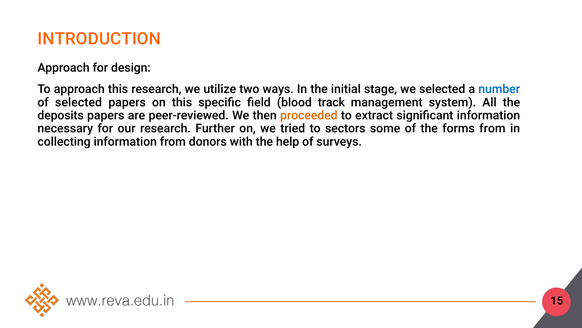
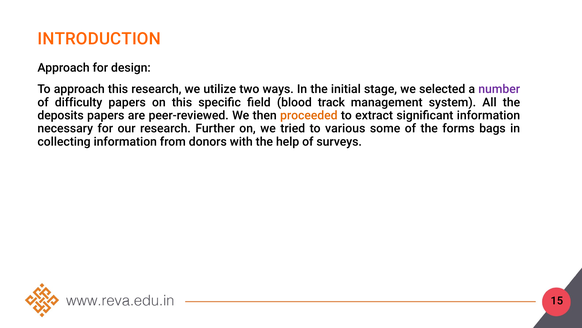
number colour: blue -> purple (499, 89)
of selected: selected -> difficulty (79, 102)
sectors: sectors -> various (345, 128)
forms from: from -> bags (492, 128)
